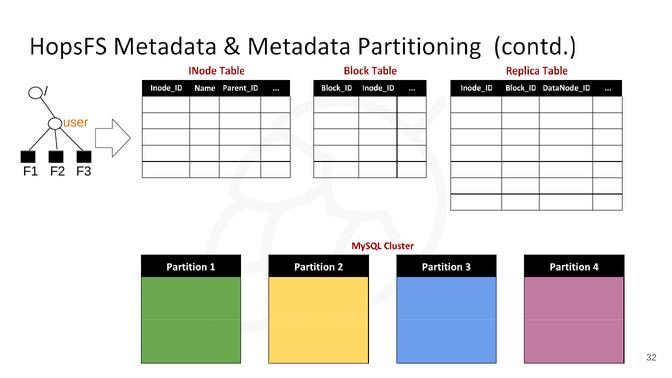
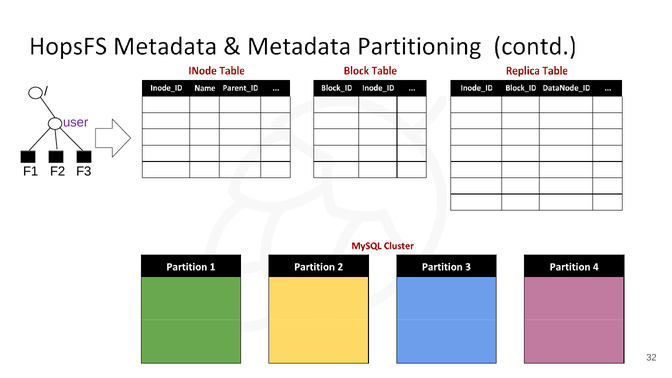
user colour: orange -> purple (76, 122)
